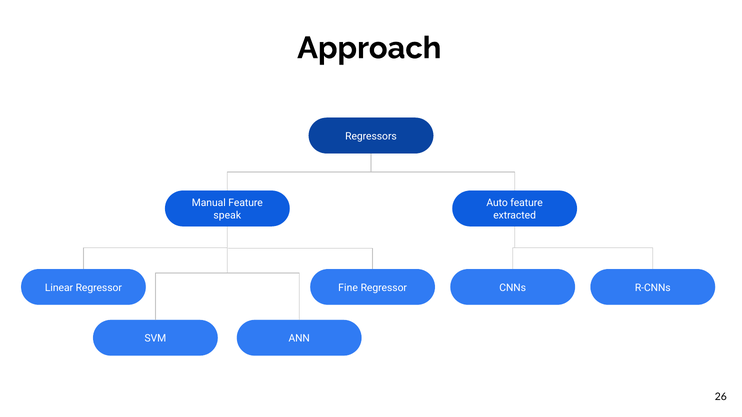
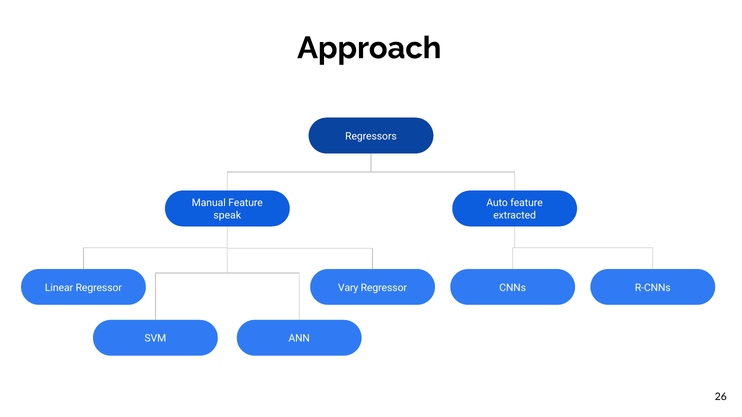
Fine: Fine -> Vary (348, 288)
